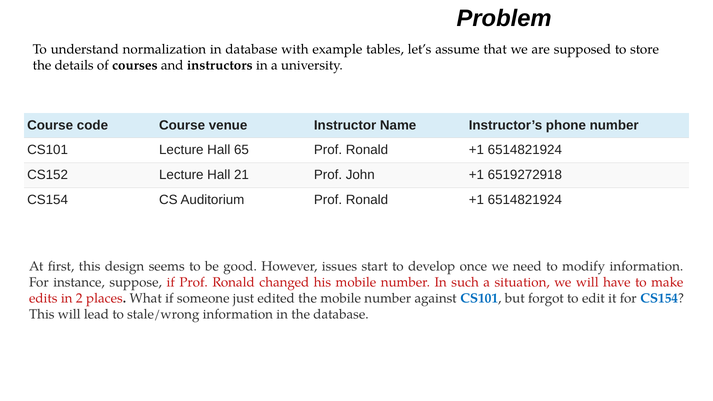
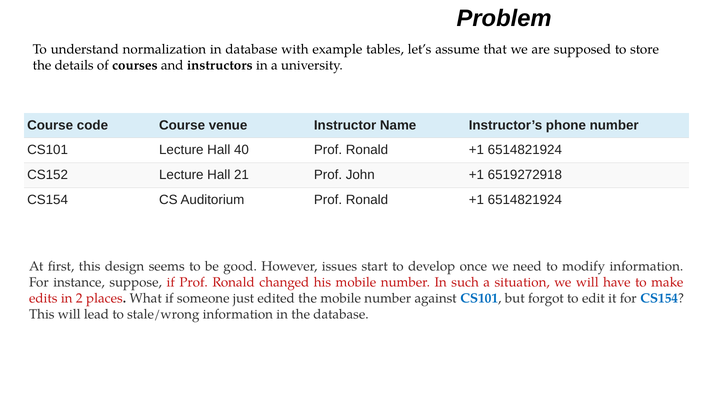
65: 65 -> 40 (241, 150)
